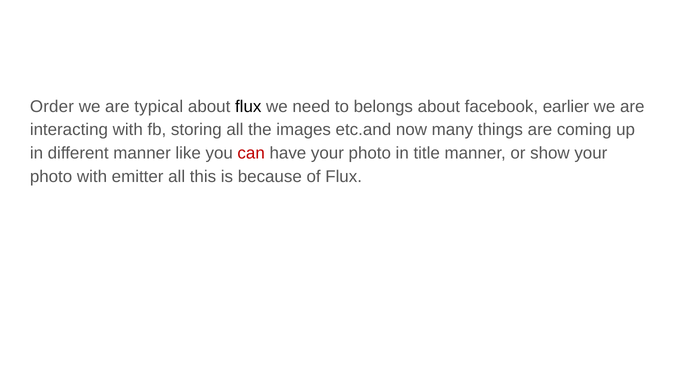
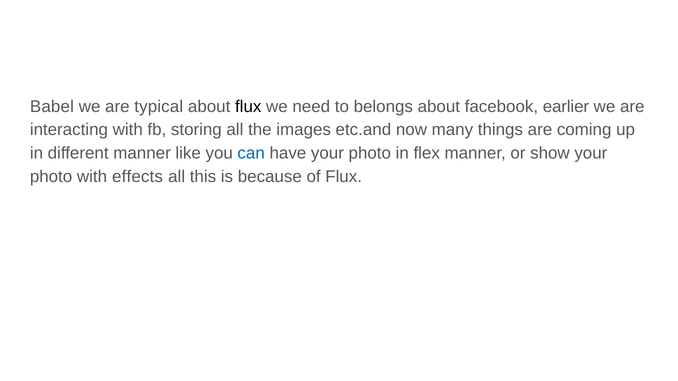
Order: Order -> Babel (52, 107)
can colour: red -> blue (251, 153)
title: title -> flex (427, 153)
emitter: emitter -> effects (138, 177)
